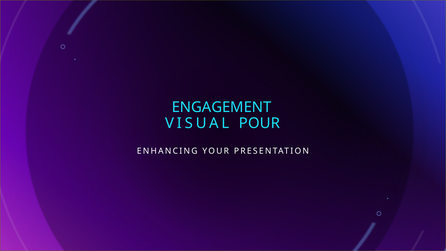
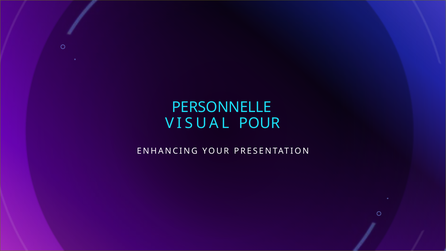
ENGAGEMENT: ENGAGEMENT -> PERSONNELLE (222, 107)
